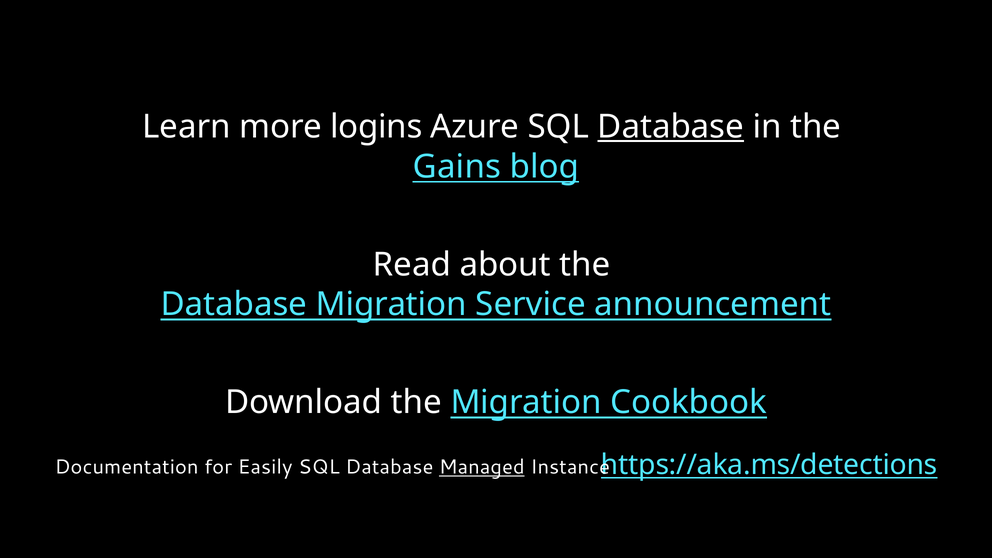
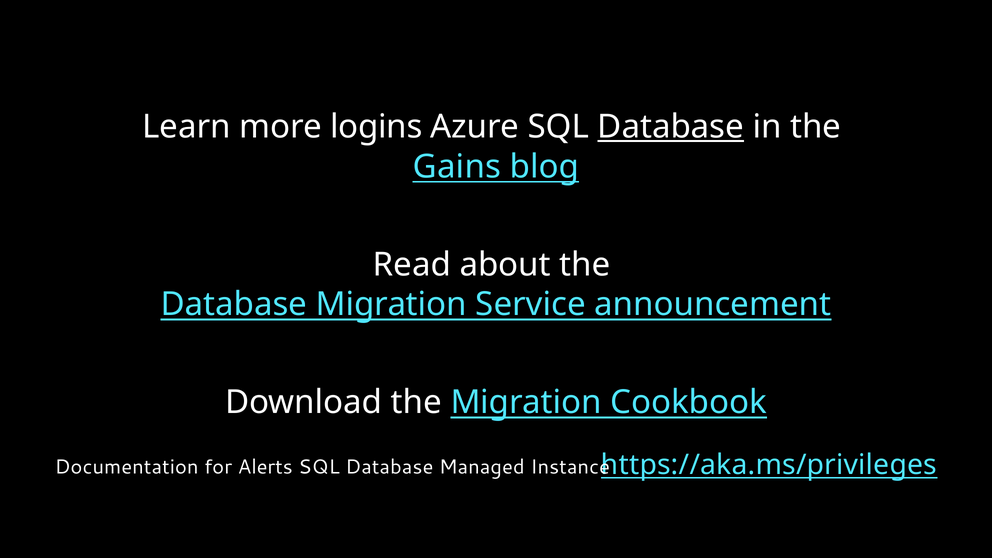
https://aka.ms/detections: https://aka.ms/detections -> https://aka.ms/privileges (769, 465)
Easily: Easily -> Alerts (265, 467)
Managed underline: present -> none (482, 467)
